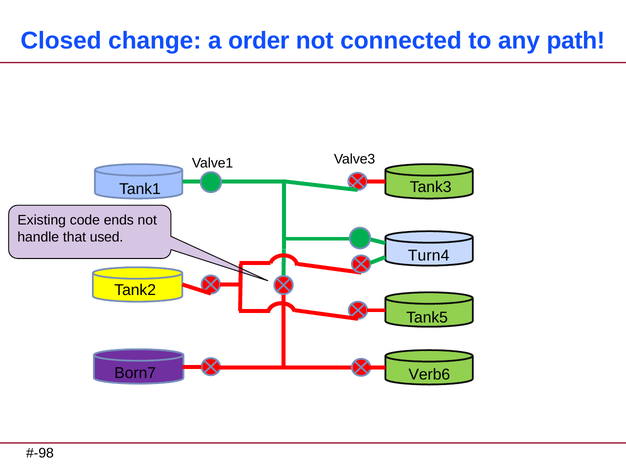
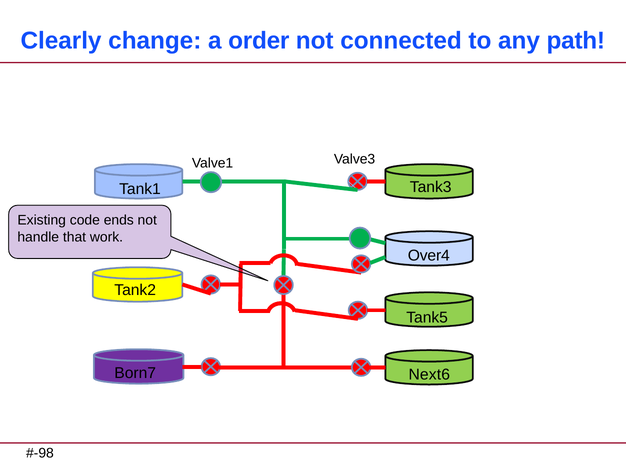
Closed: Closed -> Clearly (61, 41)
used: used -> work (106, 237)
Turn4: Turn4 -> Over4 (429, 256)
Verb6: Verb6 -> Next6 (429, 375)
